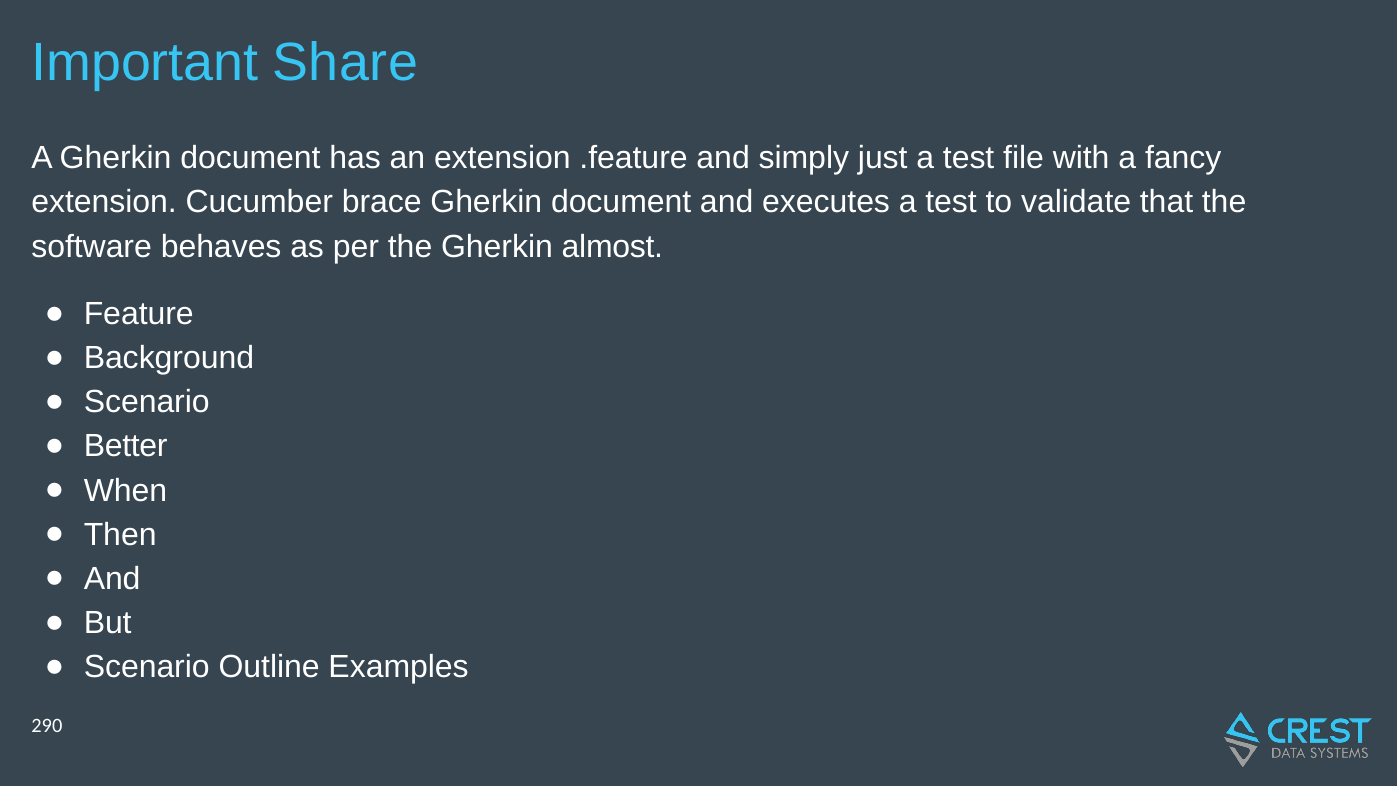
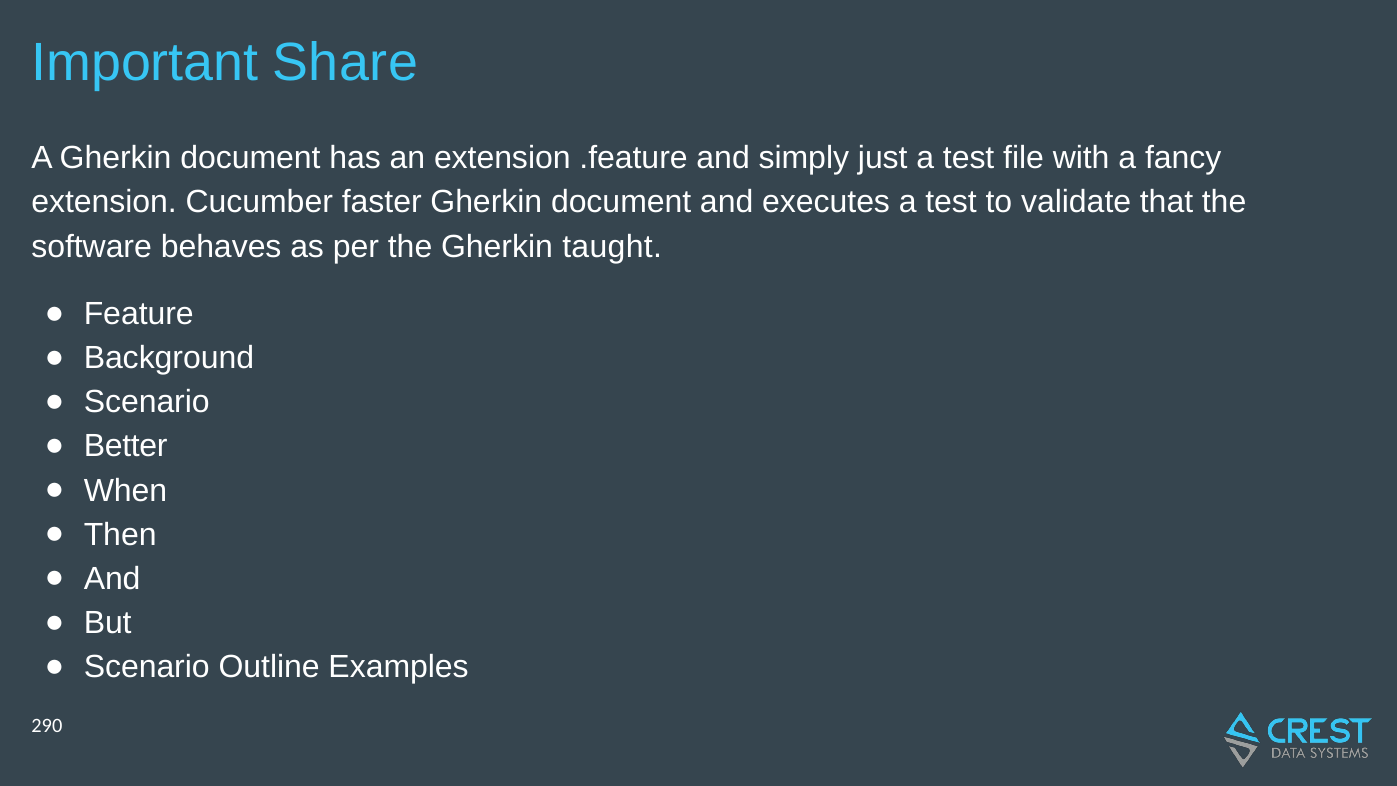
brace: brace -> faster (382, 202)
almost: almost -> taught (612, 246)
